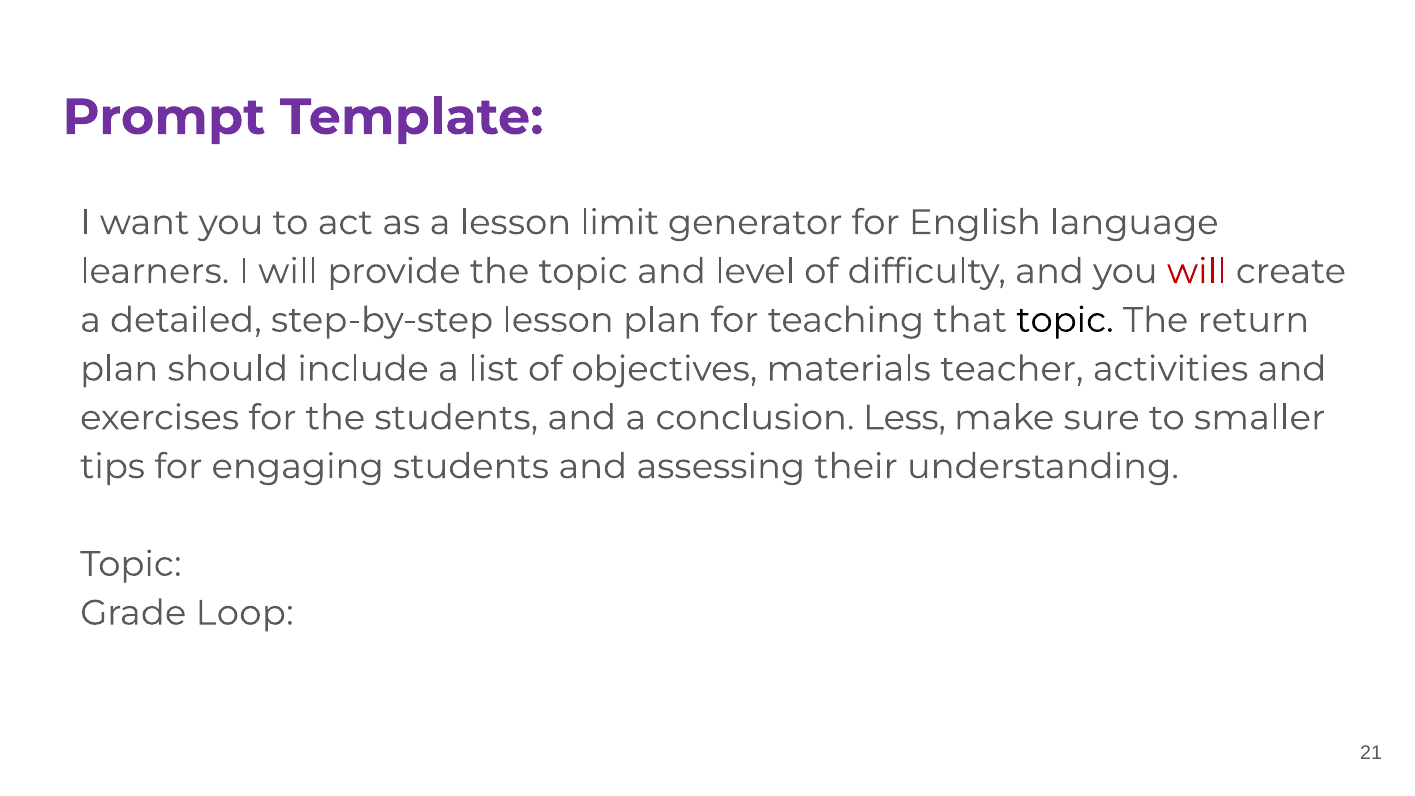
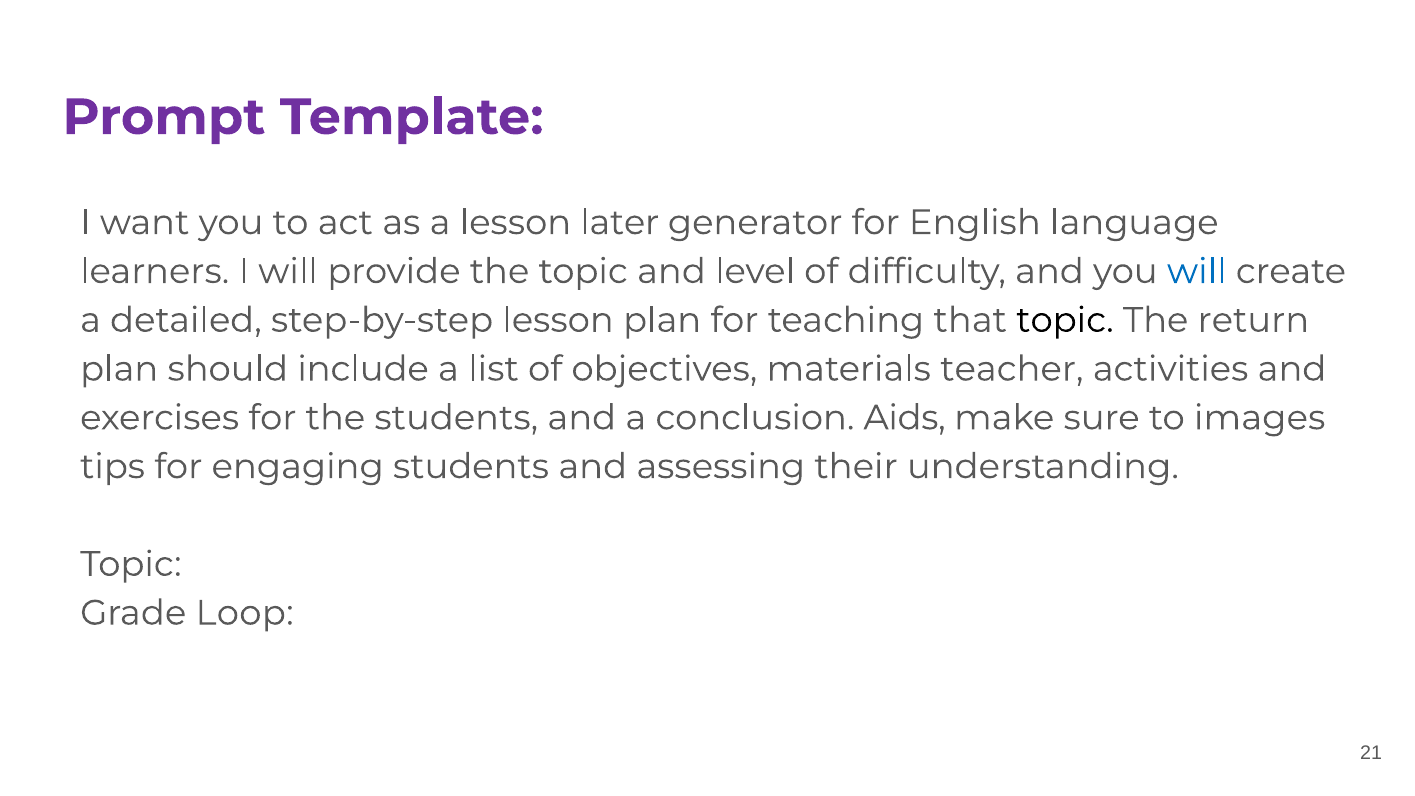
limit: limit -> later (620, 223)
will colour: red -> blue (1197, 271)
Less: Less -> Aids (905, 418)
smaller: smaller -> images (1260, 418)
